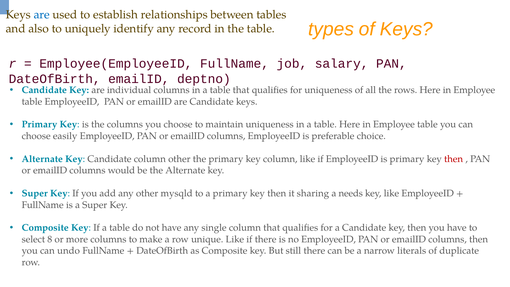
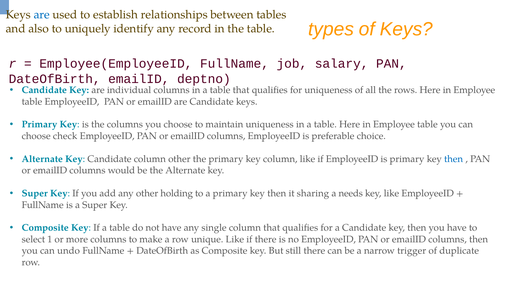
easily: easily -> check (65, 136)
then colour: red -> blue (454, 159)
mysqld: mysqld -> holding (177, 193)
8: 8 -> 1 (50, 239)
literals: literals -> trigger (412, 251)
